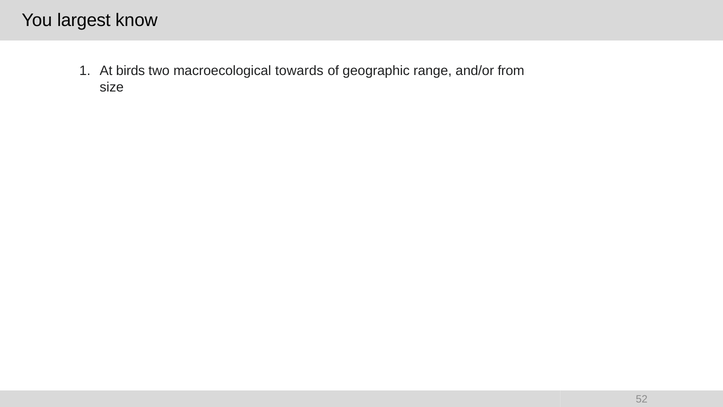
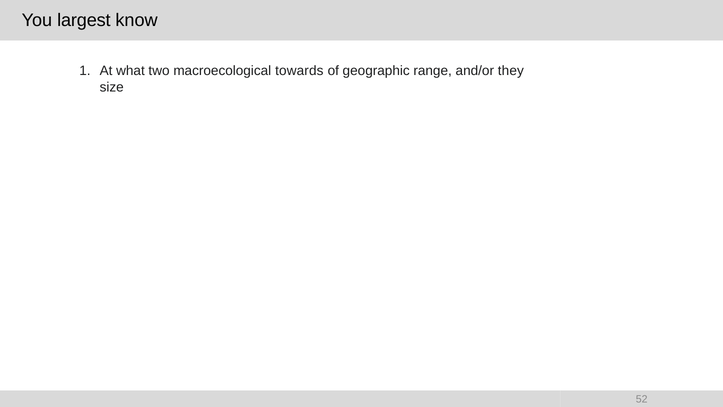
birds: birds -> what (130, 71)
from: from -> they (511, 71)
